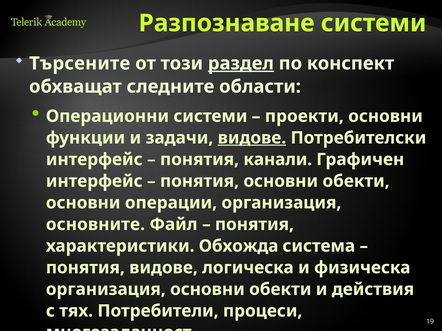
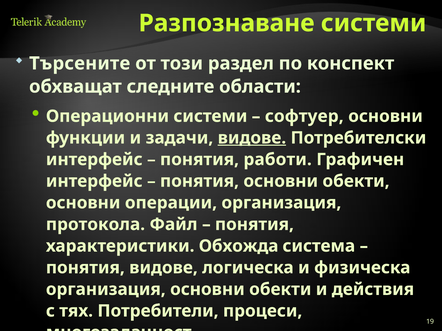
раздел underline: present -> none (241, 63)
проекти: проекти -> софтуер (304, 116)
канали: канали -> работи (278, 160)
основните: основните -> протокола (95, 225)
